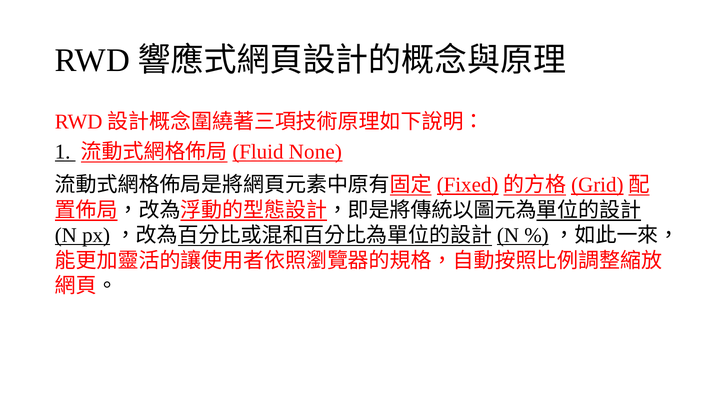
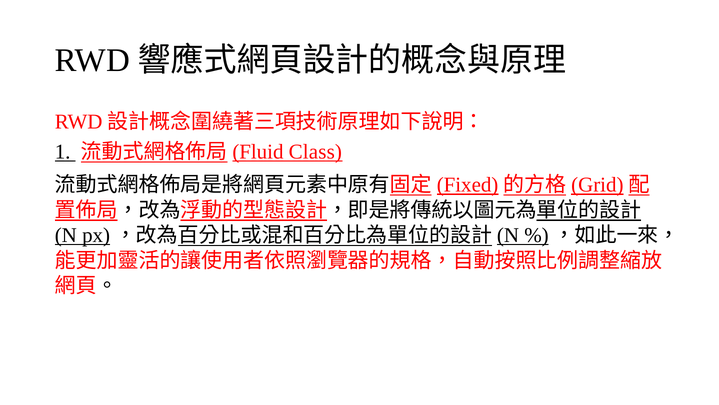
None: None -> Class (315, 152)
